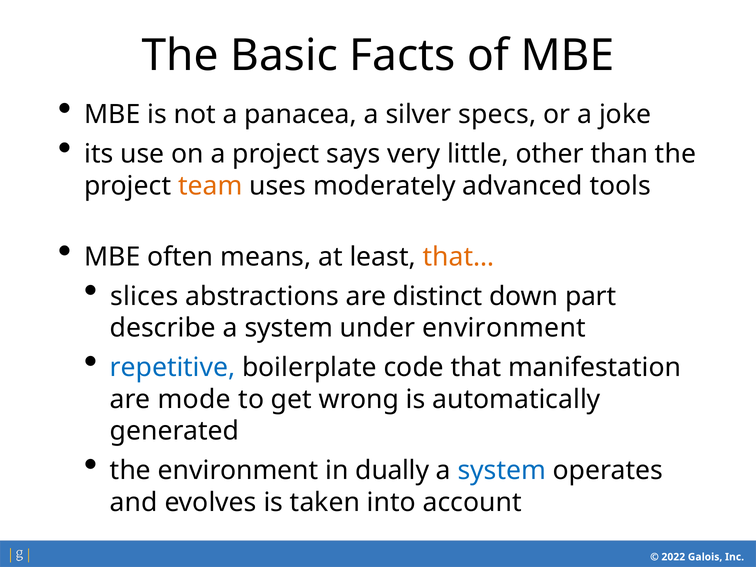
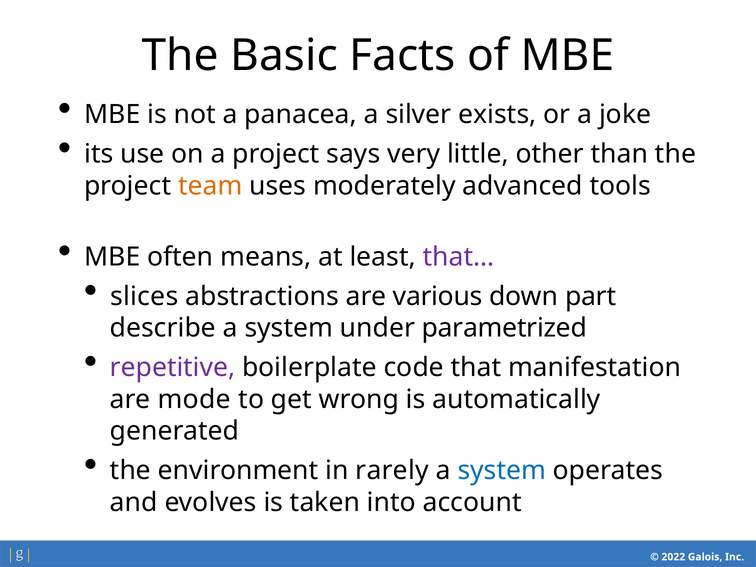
specs: specs -> exists (497, 115)
that… colour: orange -> purple (458, 257)
distinct: distinct -> various (438, 296)
under environment: environment -> parametrized (504, 328)
repetitive colour: blue -> purple (173, 367)
dually: dually -> rarely (392, 470)
